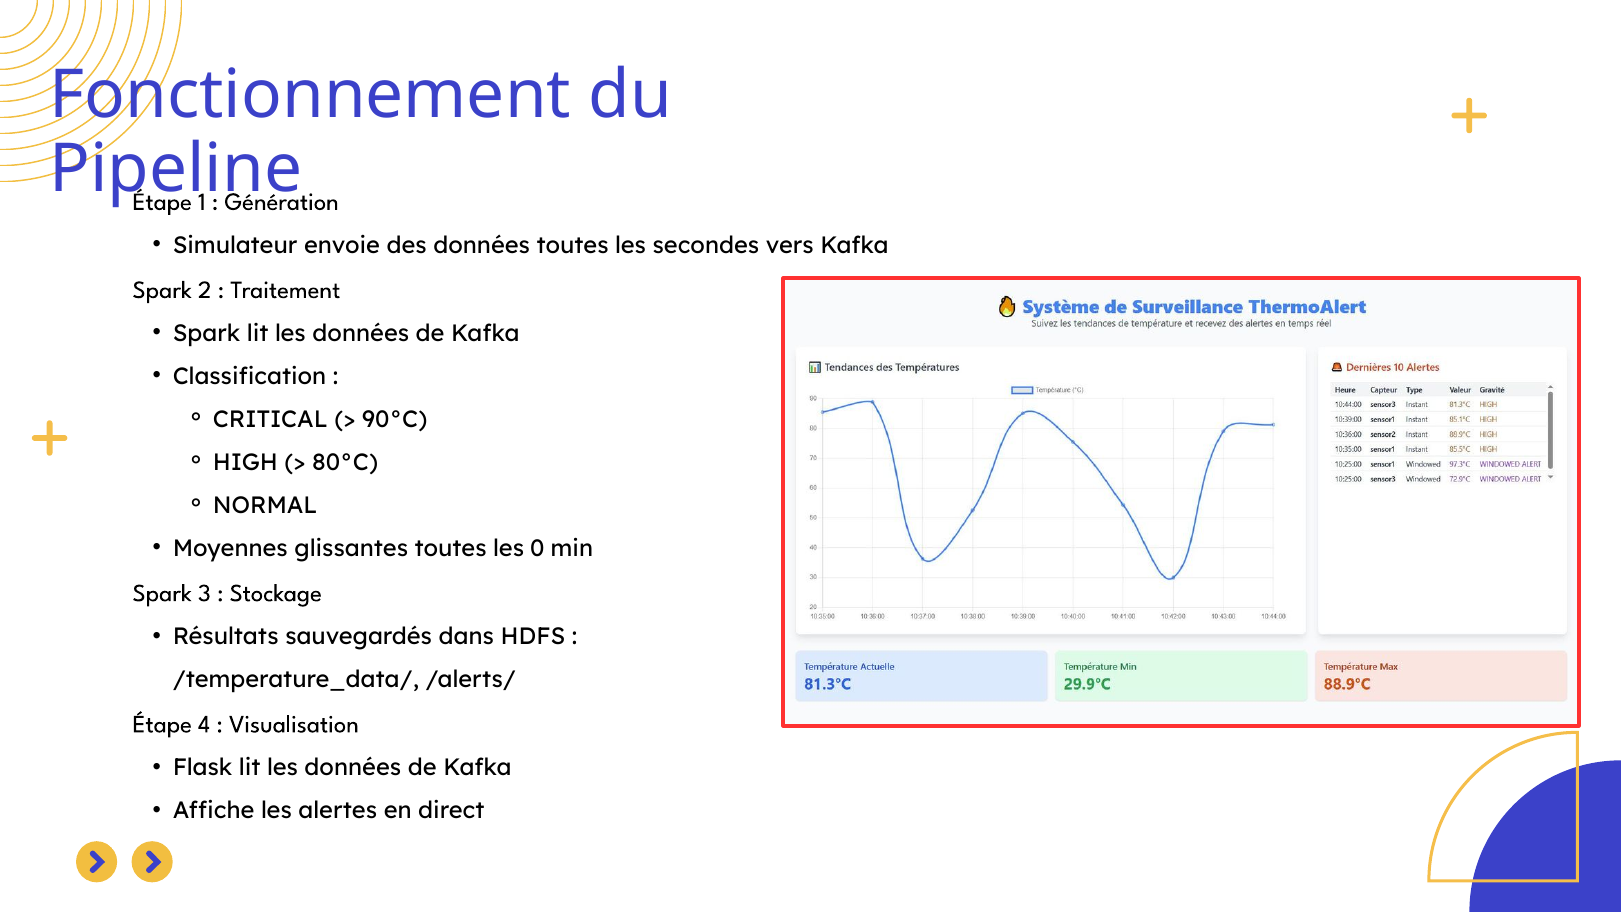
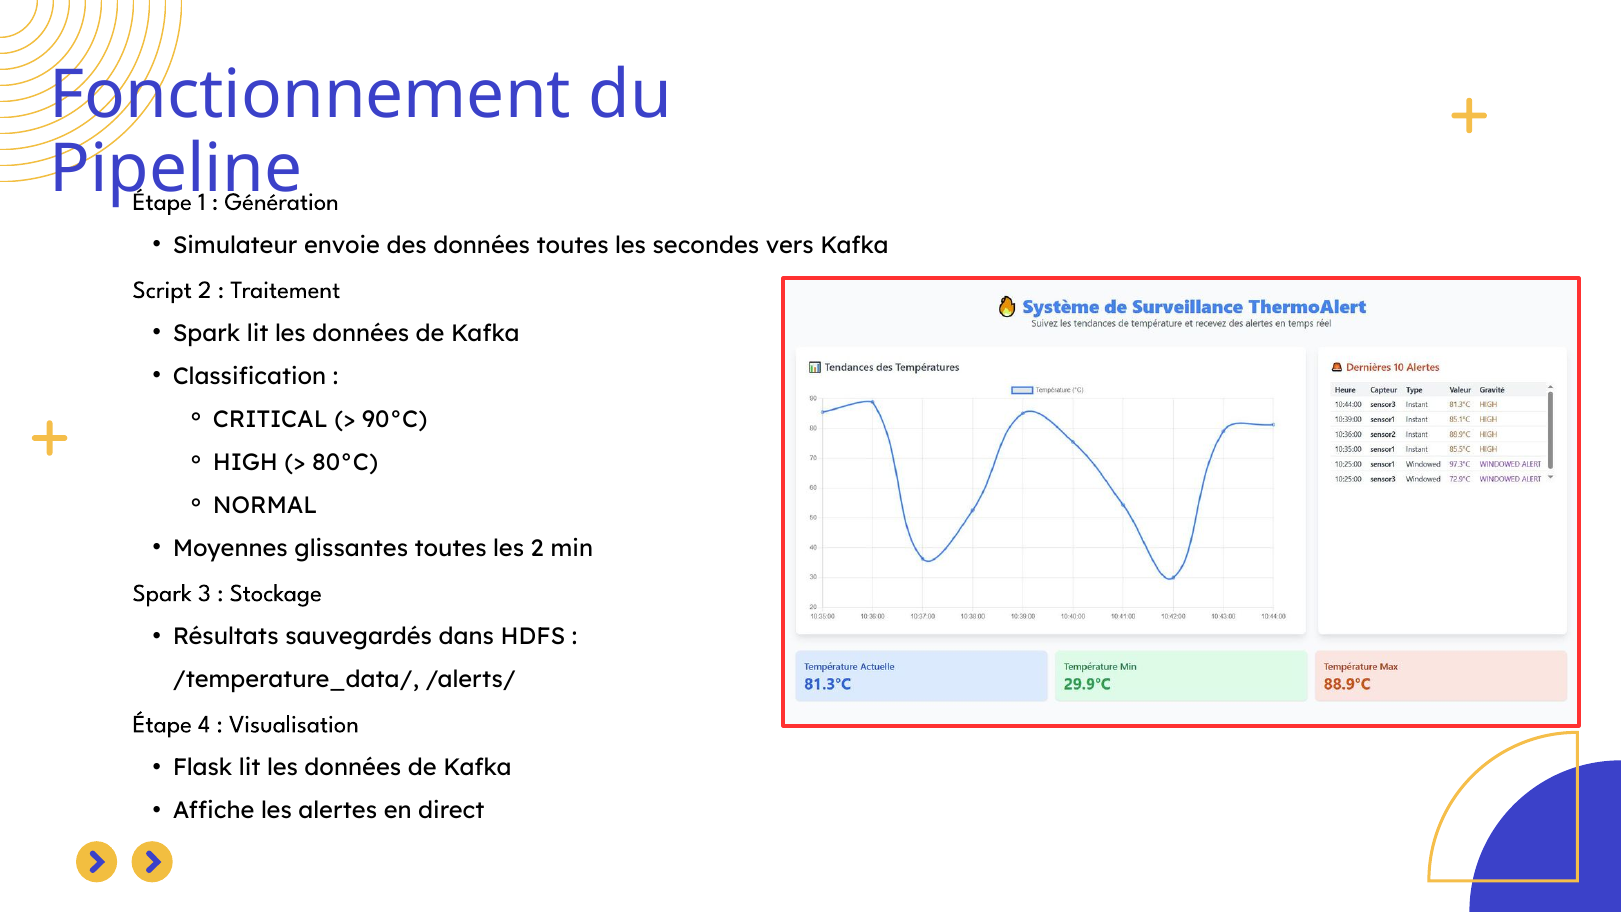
Spark: Spark -> Script (162, 290)
les 0: 0 -> 2 (537, 548)
